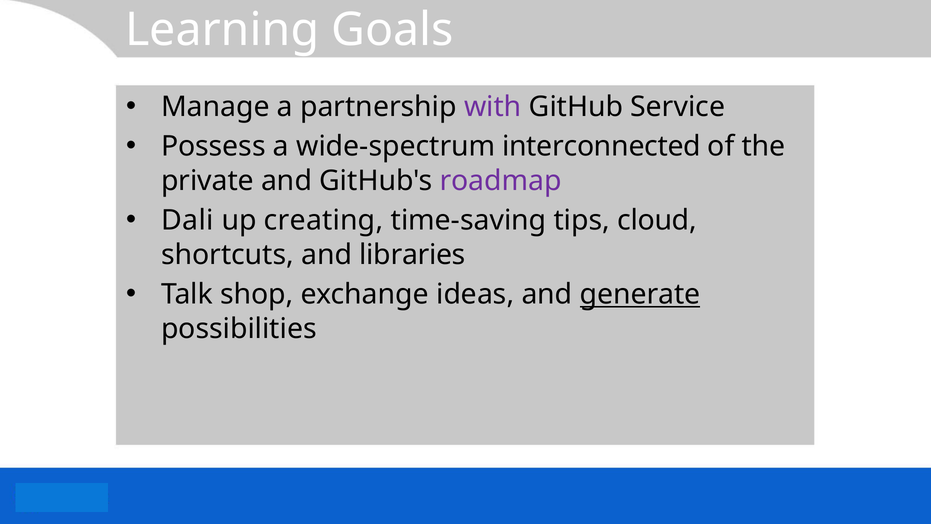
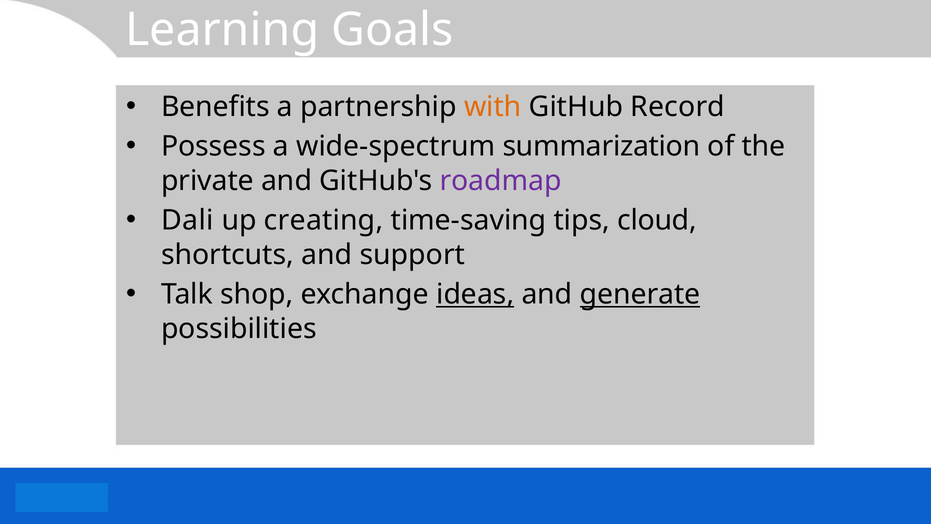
Manage: Manage -> Benefits (215, 107)
with colour: purple -> orange (493, 107)
Service: Service -> Record (678, 107)
interconnected: interconnected -> summarization (601, 146)
libraries: libraries -> support (412, 255)
ideas underline: none -> present (475, 294)
